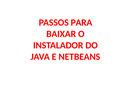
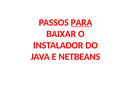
PARA underline: none -> present (81, 22)
